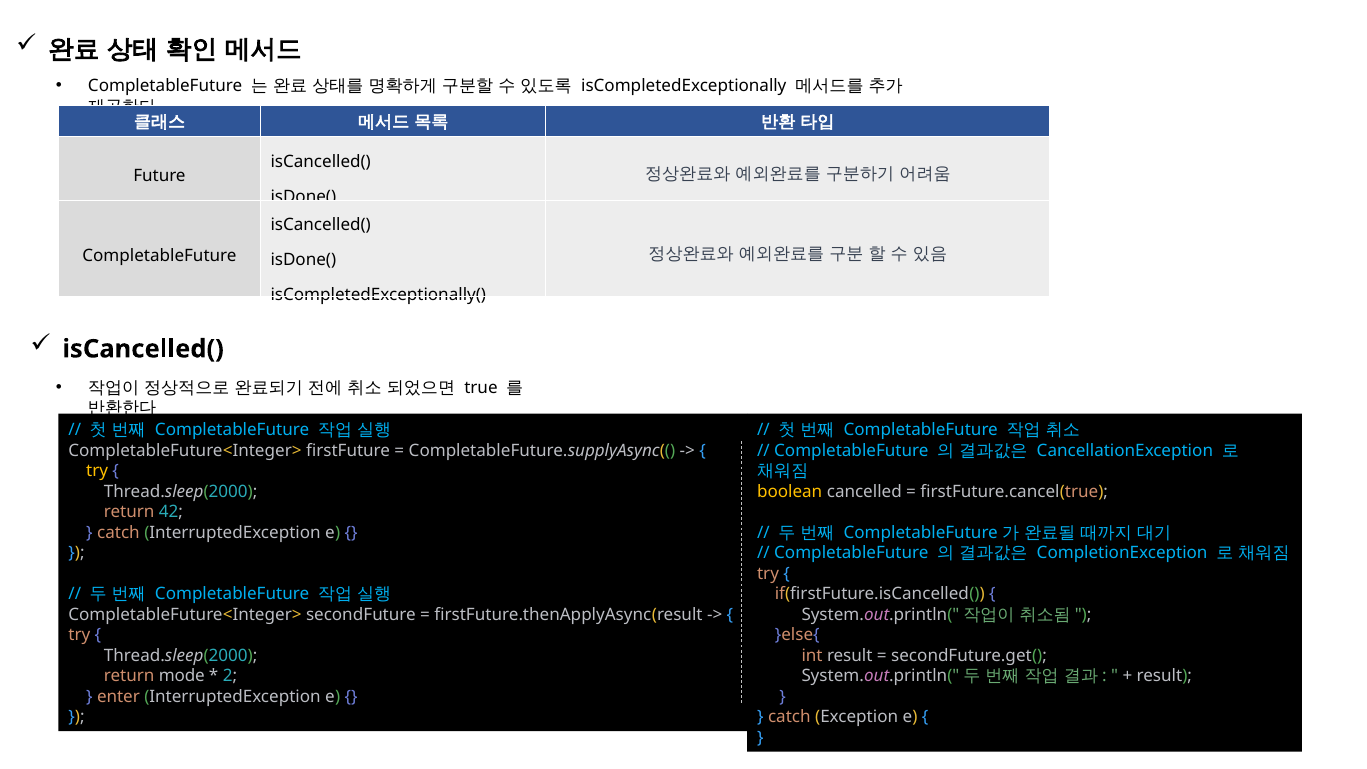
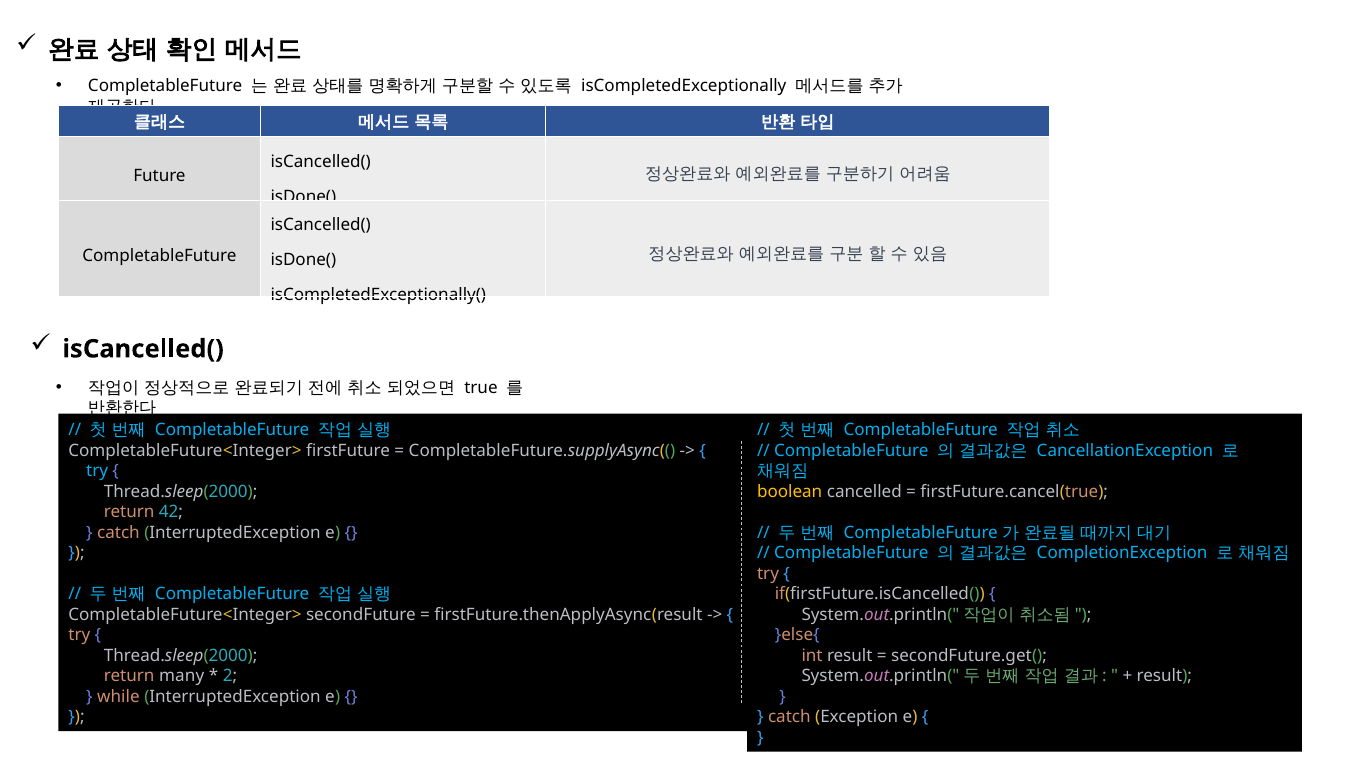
try colour: yellow -> light blue (97, 471)
mode: mode -> many (182, 676)
enter: enter -> while (118, 697)
